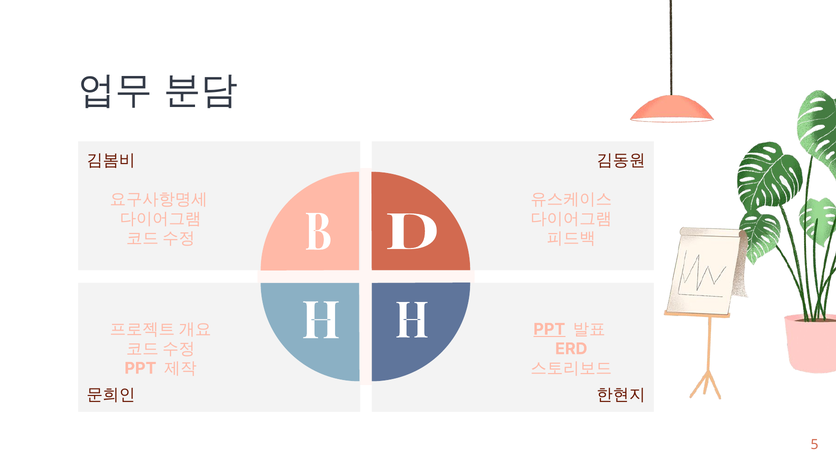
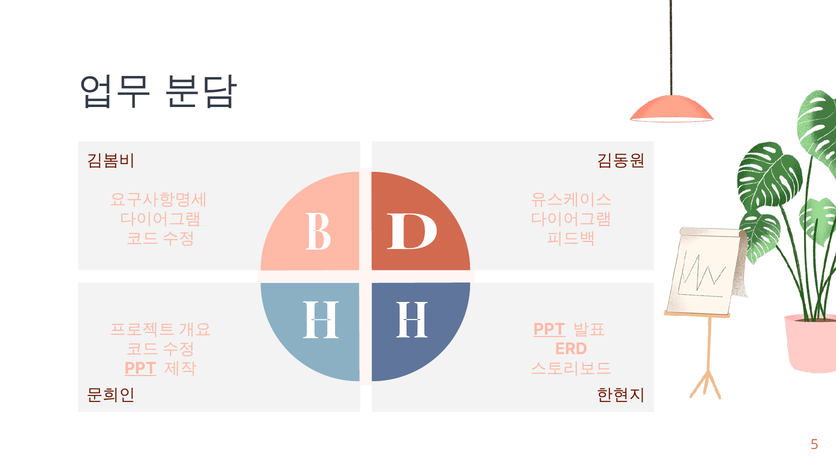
PPT underline: none -> present (140, 369)
